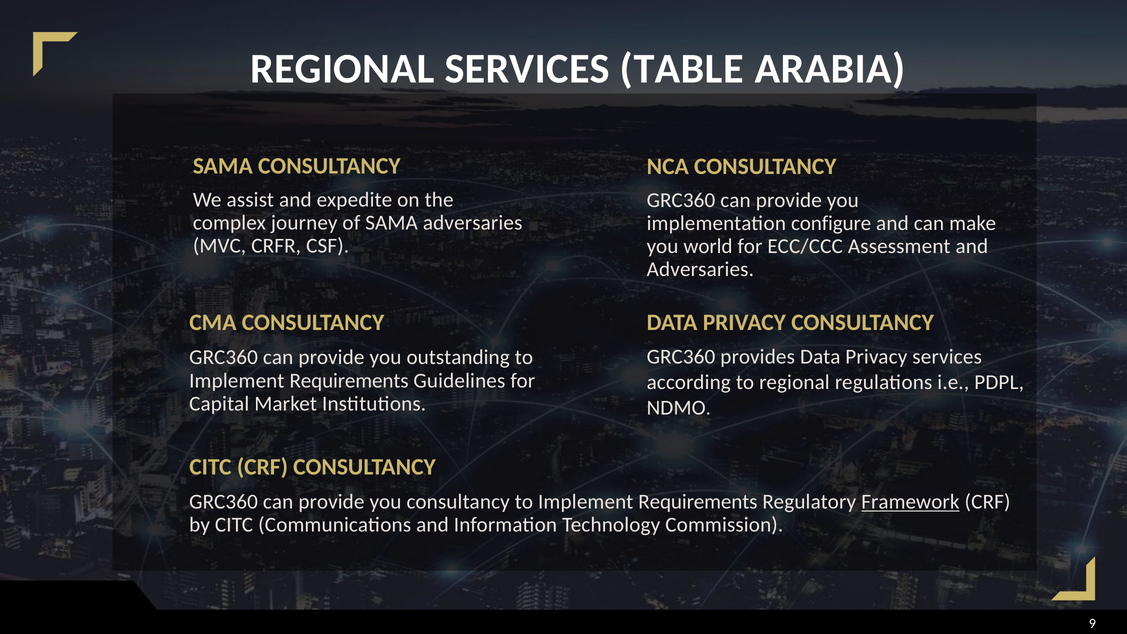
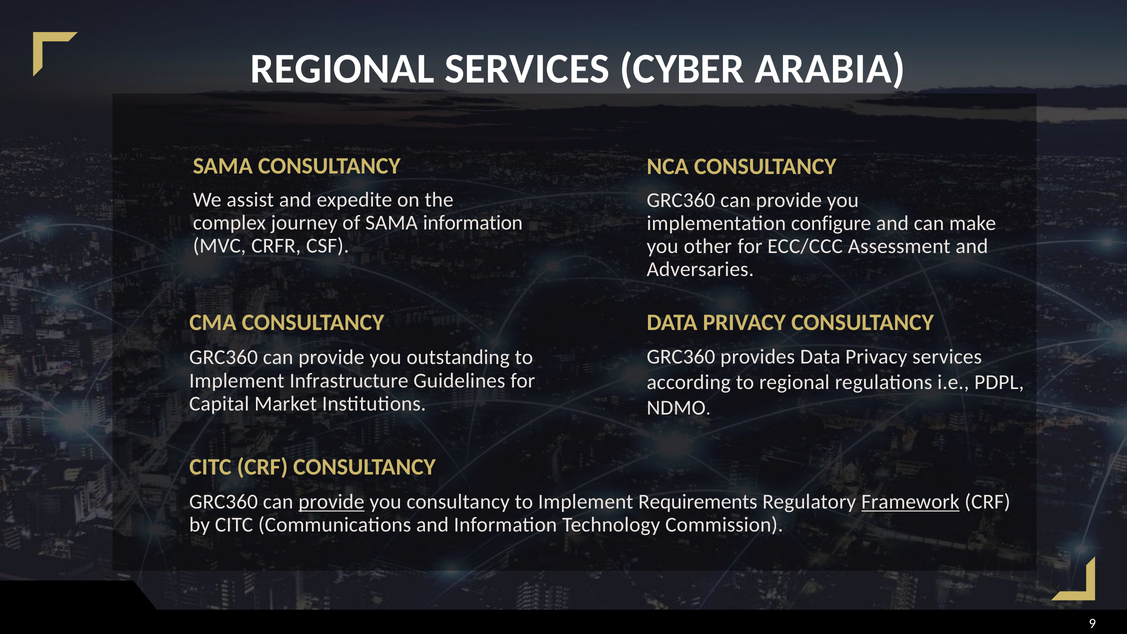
TABLE: TABLE -> CYBER (682, 69)
SAMA adversaries: adversaries -> information (473, 223)
world: world -> other (708, 246)
Requirements: Requirements -> Infrastructure (349, 381)
provide underline: none -> present (331, 502)
